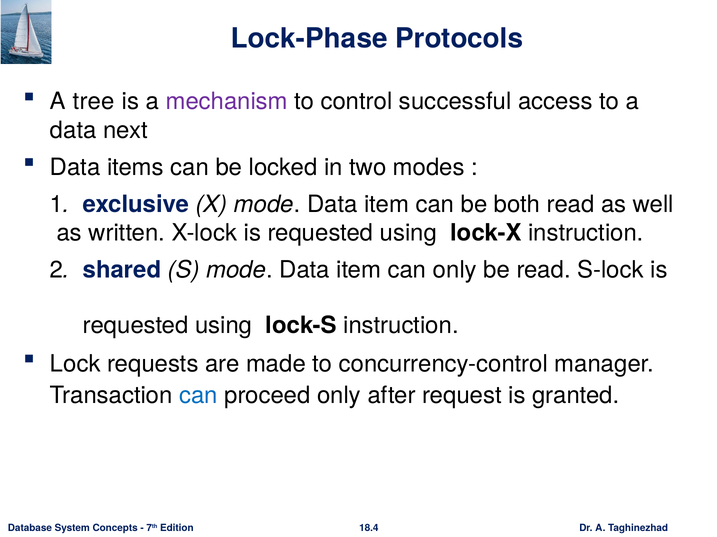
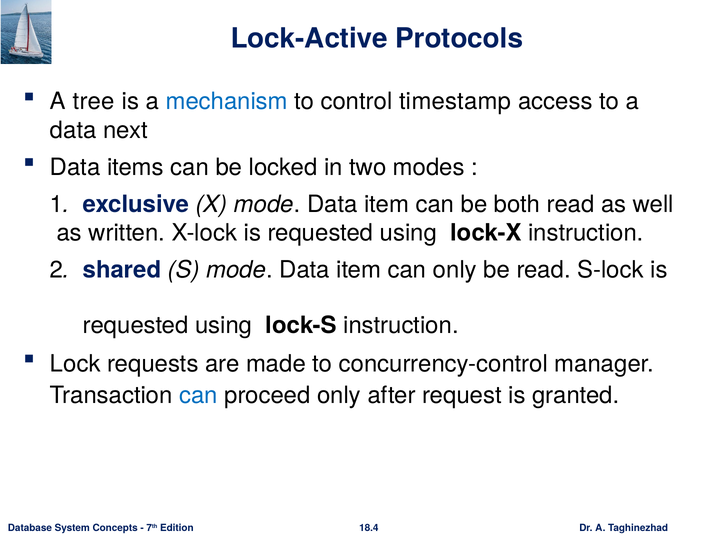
Lock-Phase: Lock-Phase -> Lock-Active (309, 39)
mechanism colour: purple -> blue (227, 102)
successful: successful -> timestamp (455, 102)
